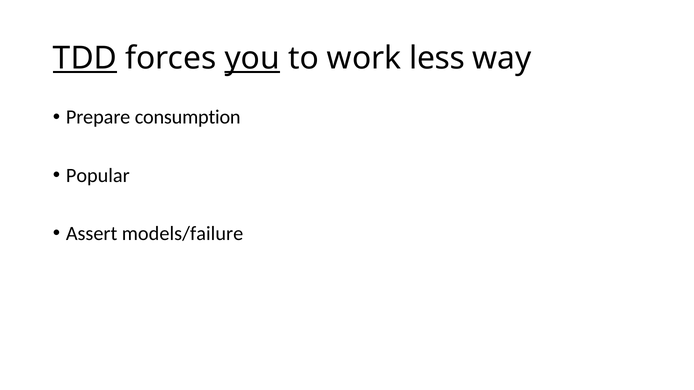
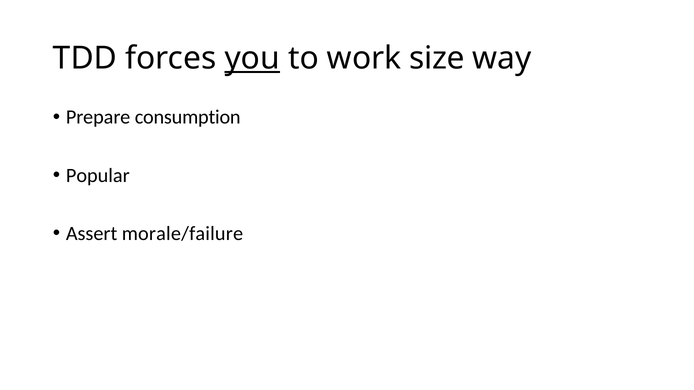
TDD underline: present -> none (85, 58)
less: less -> size (437, 58)
models/failure: models/failure -> morale/failure (182, 234)
